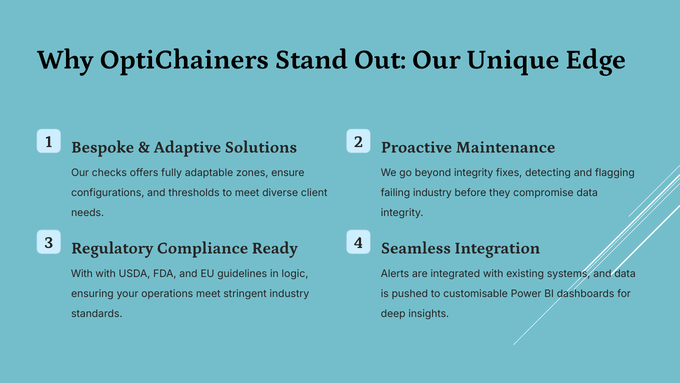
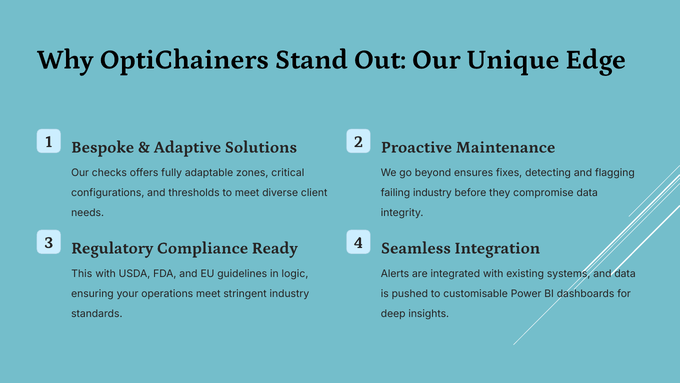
ensure: ensure -> critical (288, 172)
beyond integrity: integrity -> ensures (474, 172)
With: With -> This (82, 273)
